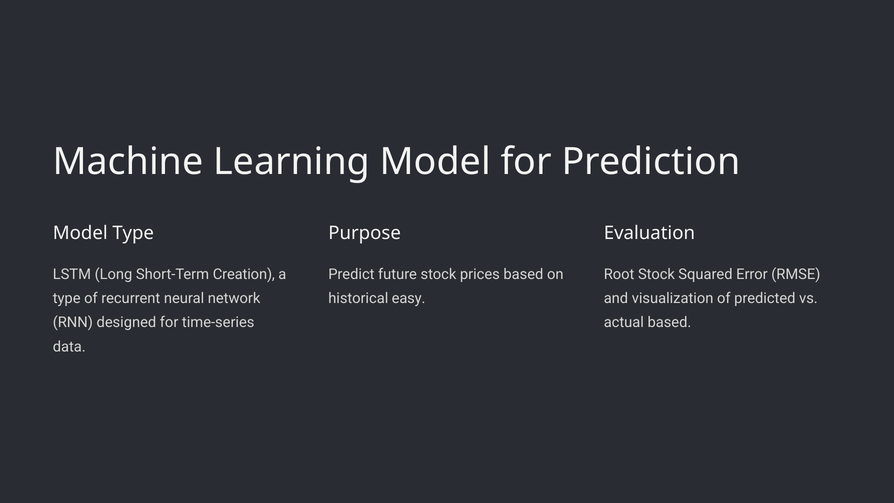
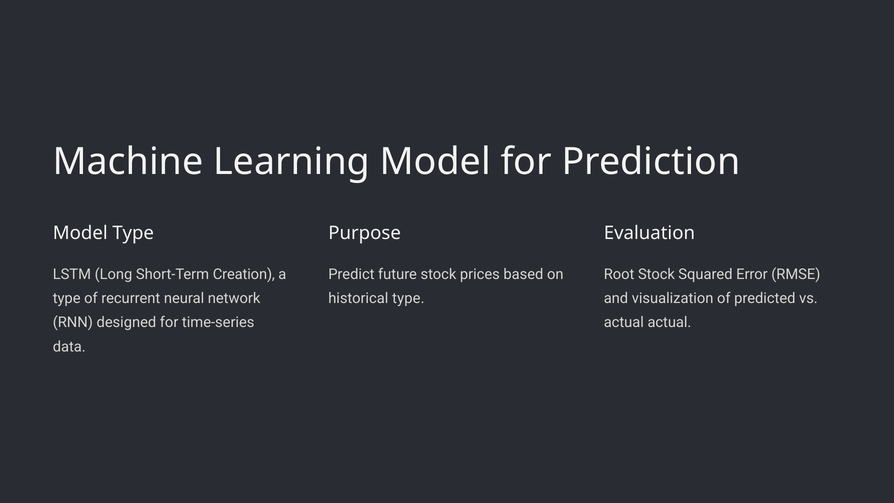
historical easy: easy -> type (408, 298)
actual based: based -> actual (669, 322)
